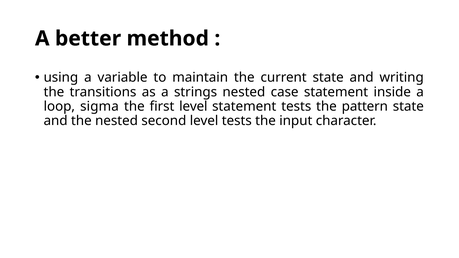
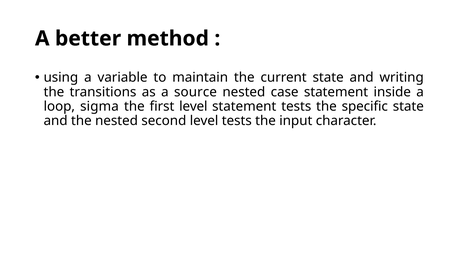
strings: strings -> source (195, 92)
pattern: pattern -> specific (365, 107)
